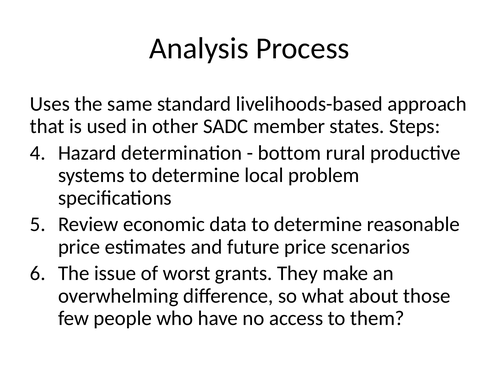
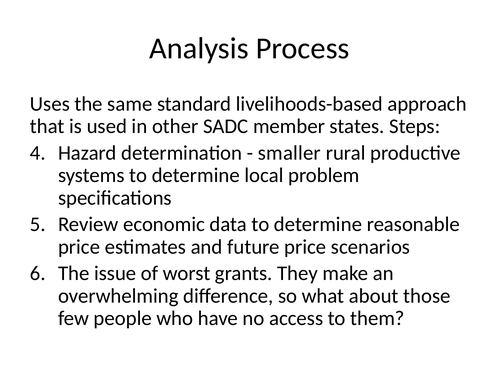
bottom: bottom -> smaller (289, 153)
